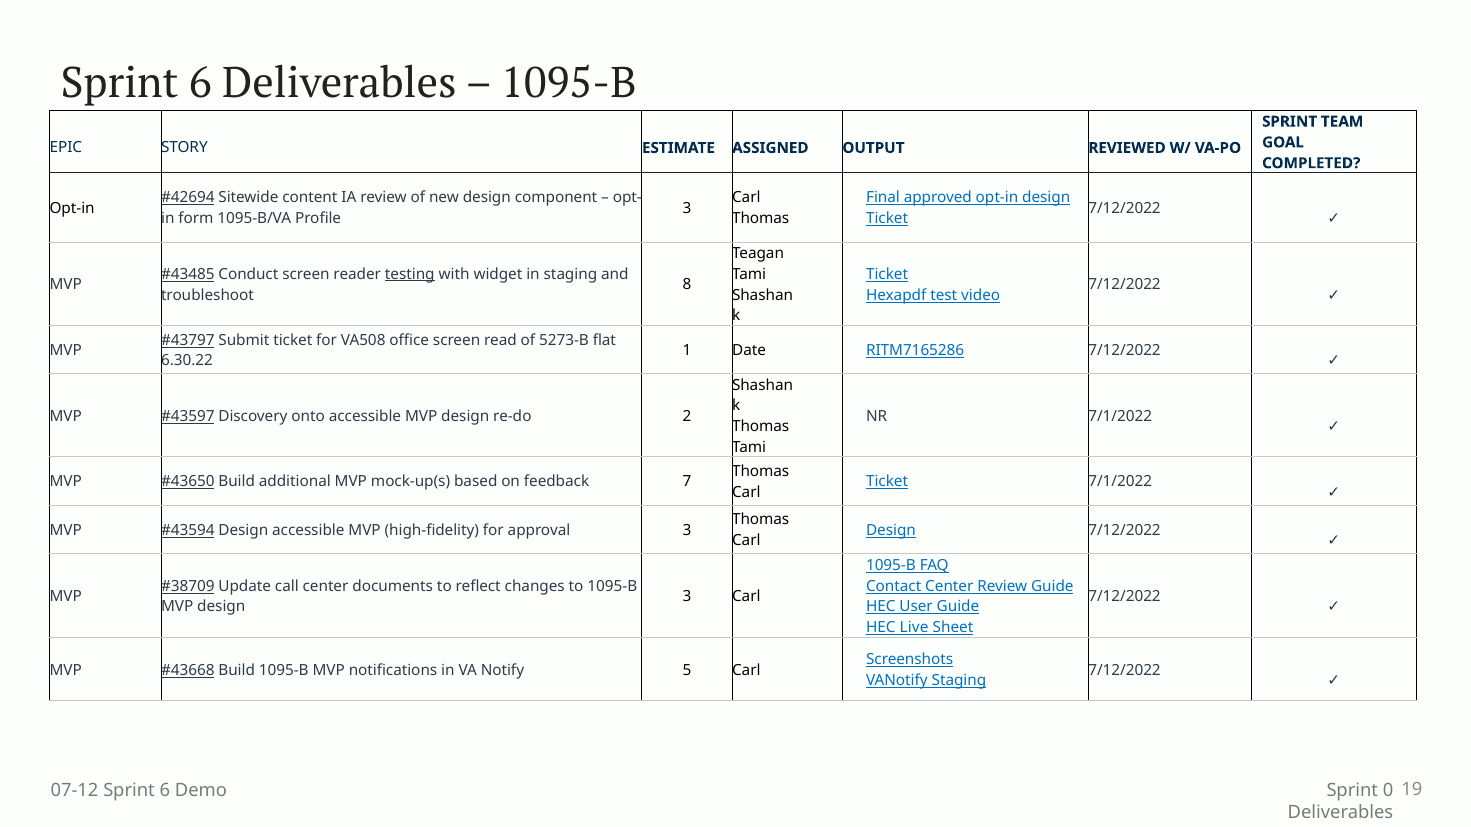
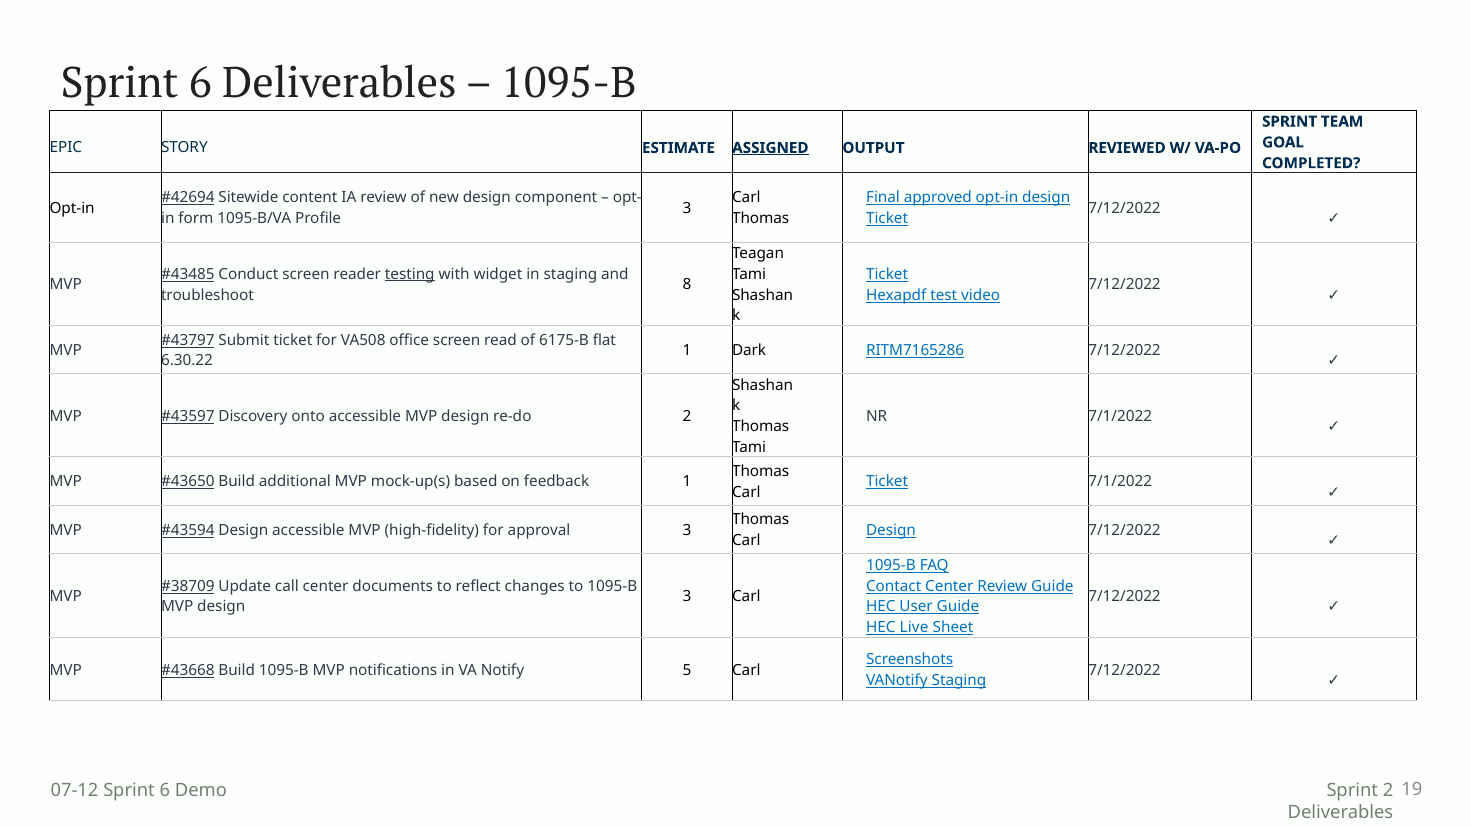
ASSIGNED underline: none -> present (770, 148)
5273-B: 5273-B -> 6175-B (564, 340)
Date: Date -> Dark (749, 351)
feedback 7: 7 -> 1 (687, 482)
Sprint 0: 0 -> 2 (1388, 791)
